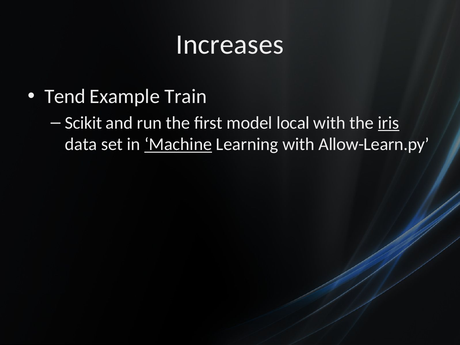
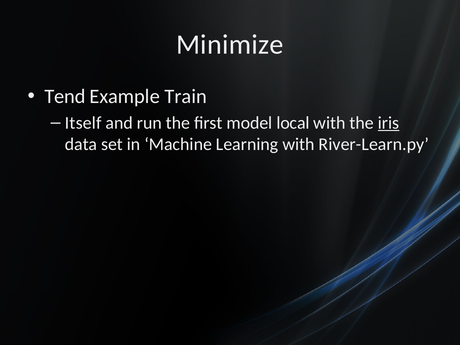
Increases: Increases -> Minimize (230, 45)
Scikit: Scikit -> Itself (83, 123)
Machine underline: present -> none (178, 144)
Allow-Learn.py: Allow-Learn.py -> River-Learn.py (374, 144)
